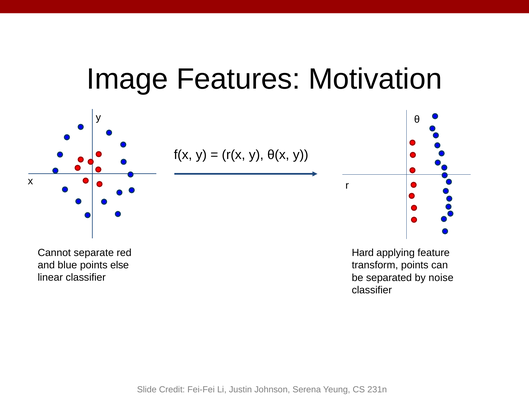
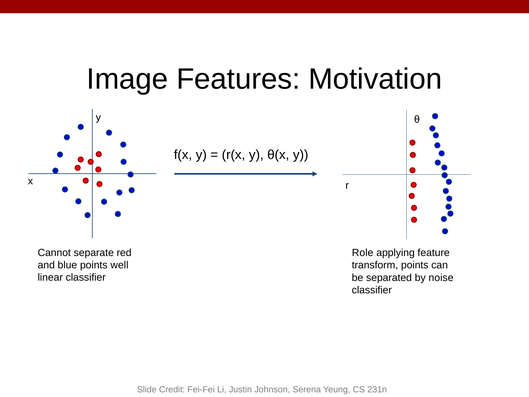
Hard: Hard -> Role (363, 253)
else: else -> well (119, 265)
